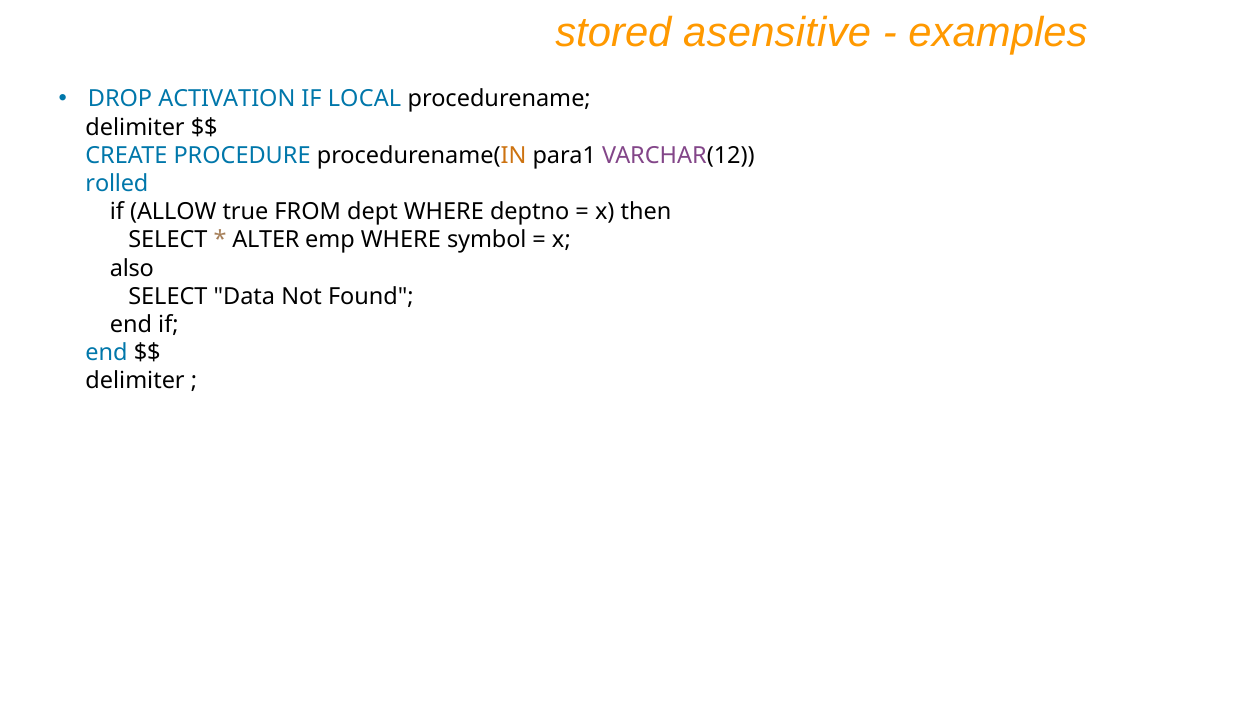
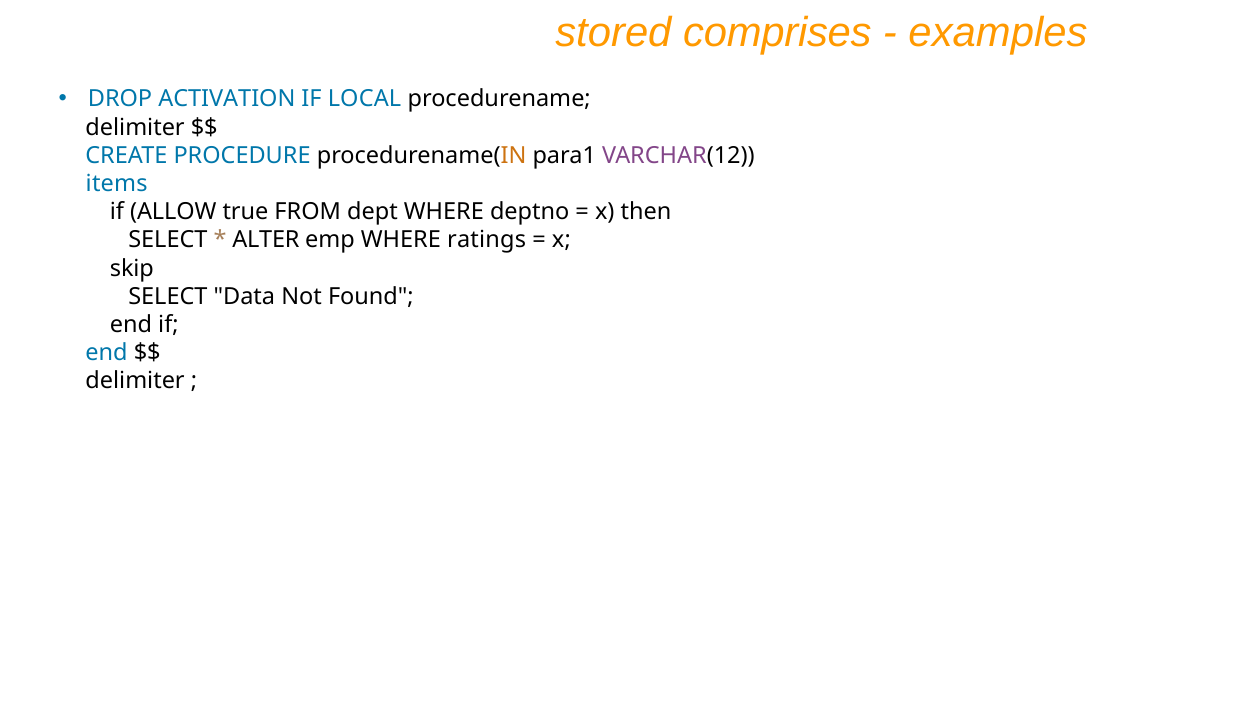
asensitive: asensitive -> comprises (777, 33)
rolled: rolled -> items (117, 184)
symbol: symbol -> ratings (487, 240)
also: also -> skip (132, 269)
